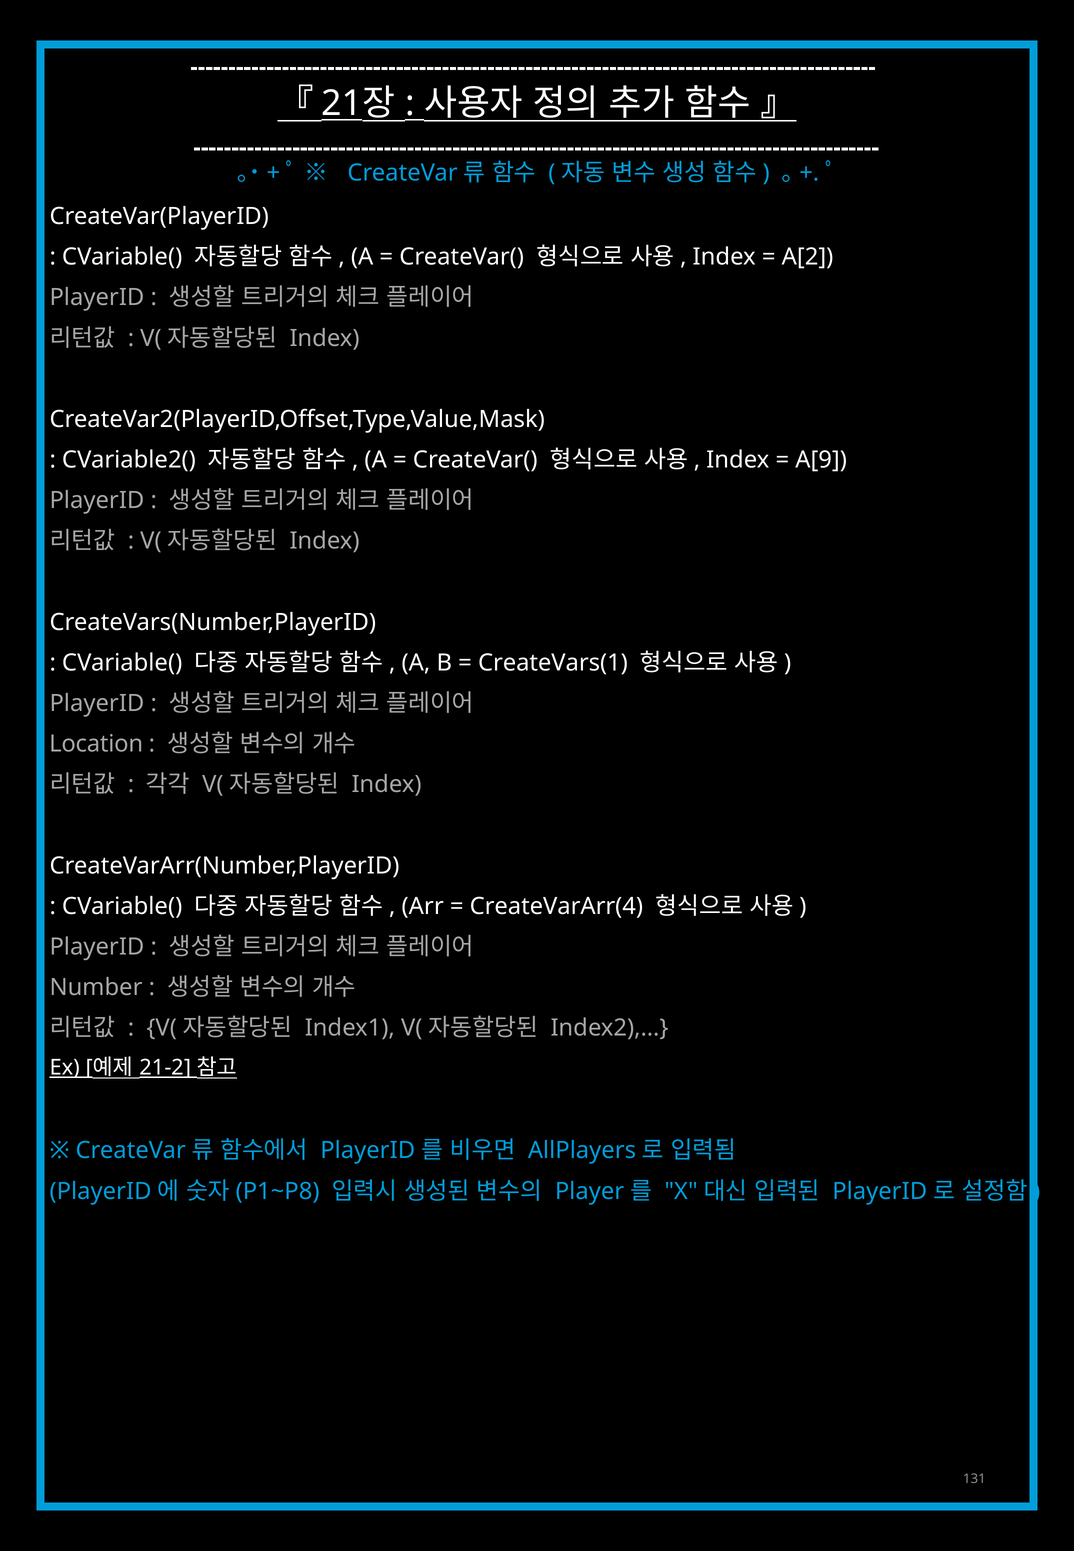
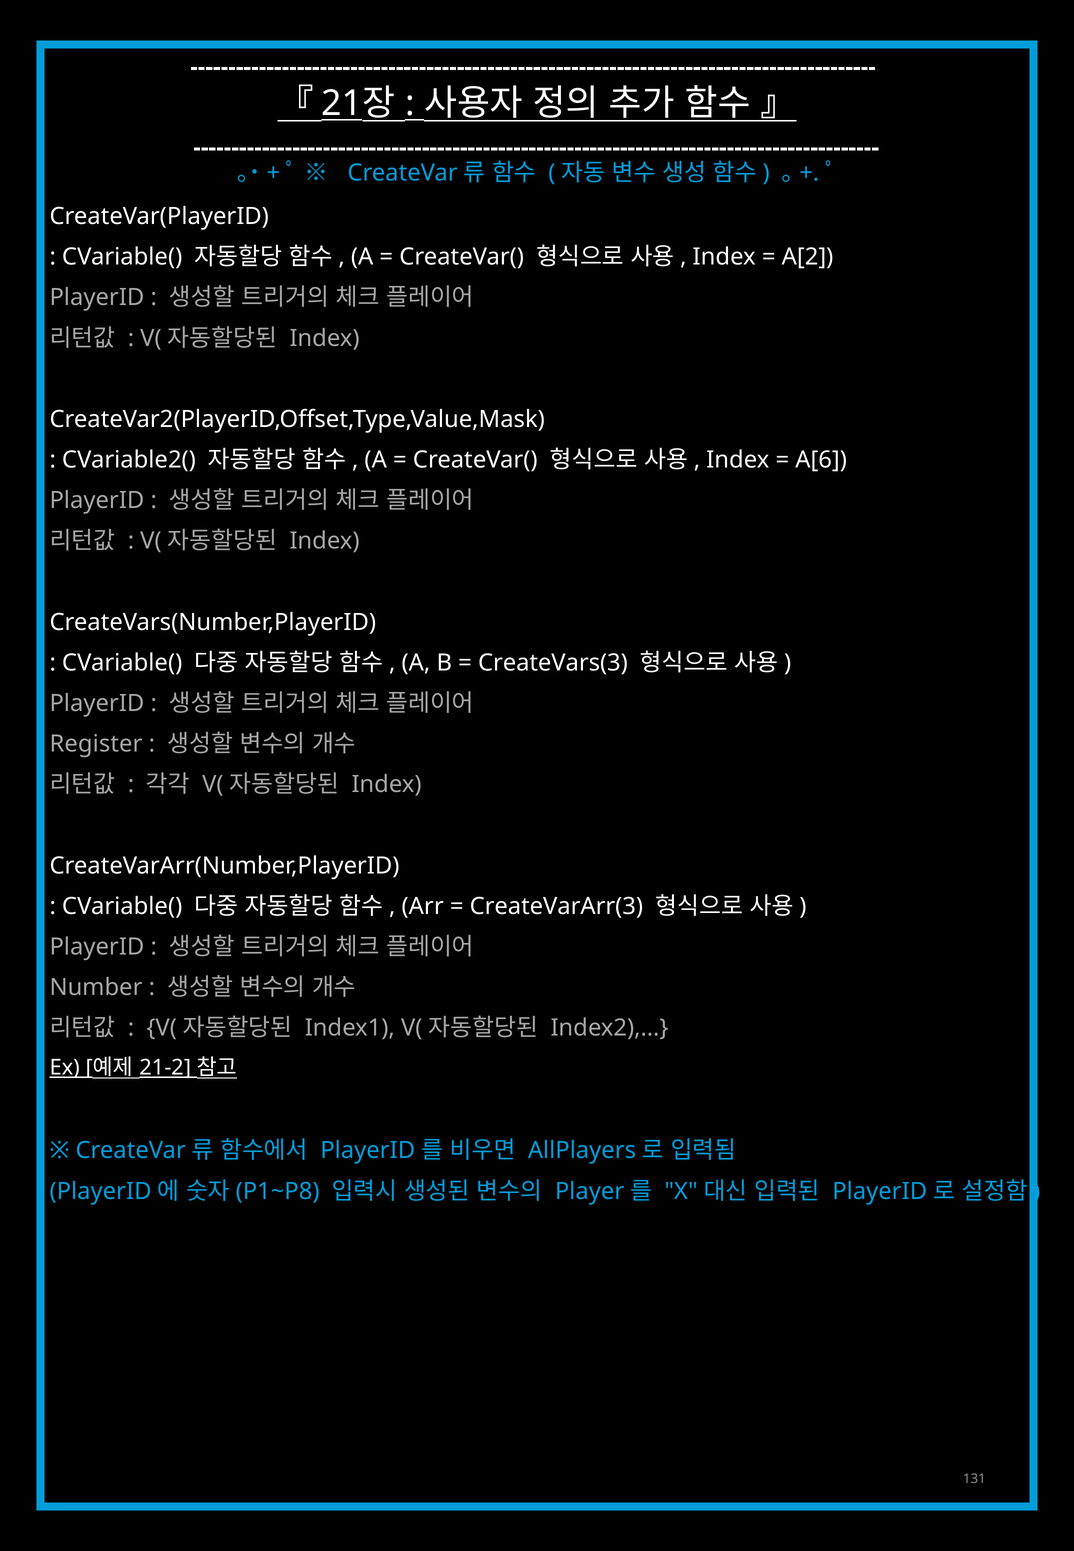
A[9: A[9 -> A[6 (821, 460)
CreateVars(1: CreateVars(1 -> CreateVars(3 (553, 663)
Location: Location -> Register (96, 744)
CreateVarArr(4: CreateVarArr(4 -> CreateVarArr(3 (556, 907)
